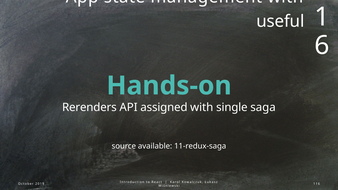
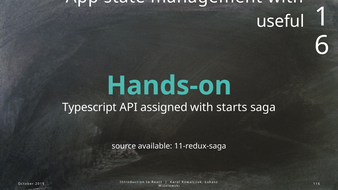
Rerenders: Rerenders -> Typescript (89, 107)
single: single -> starts (232, 107)
